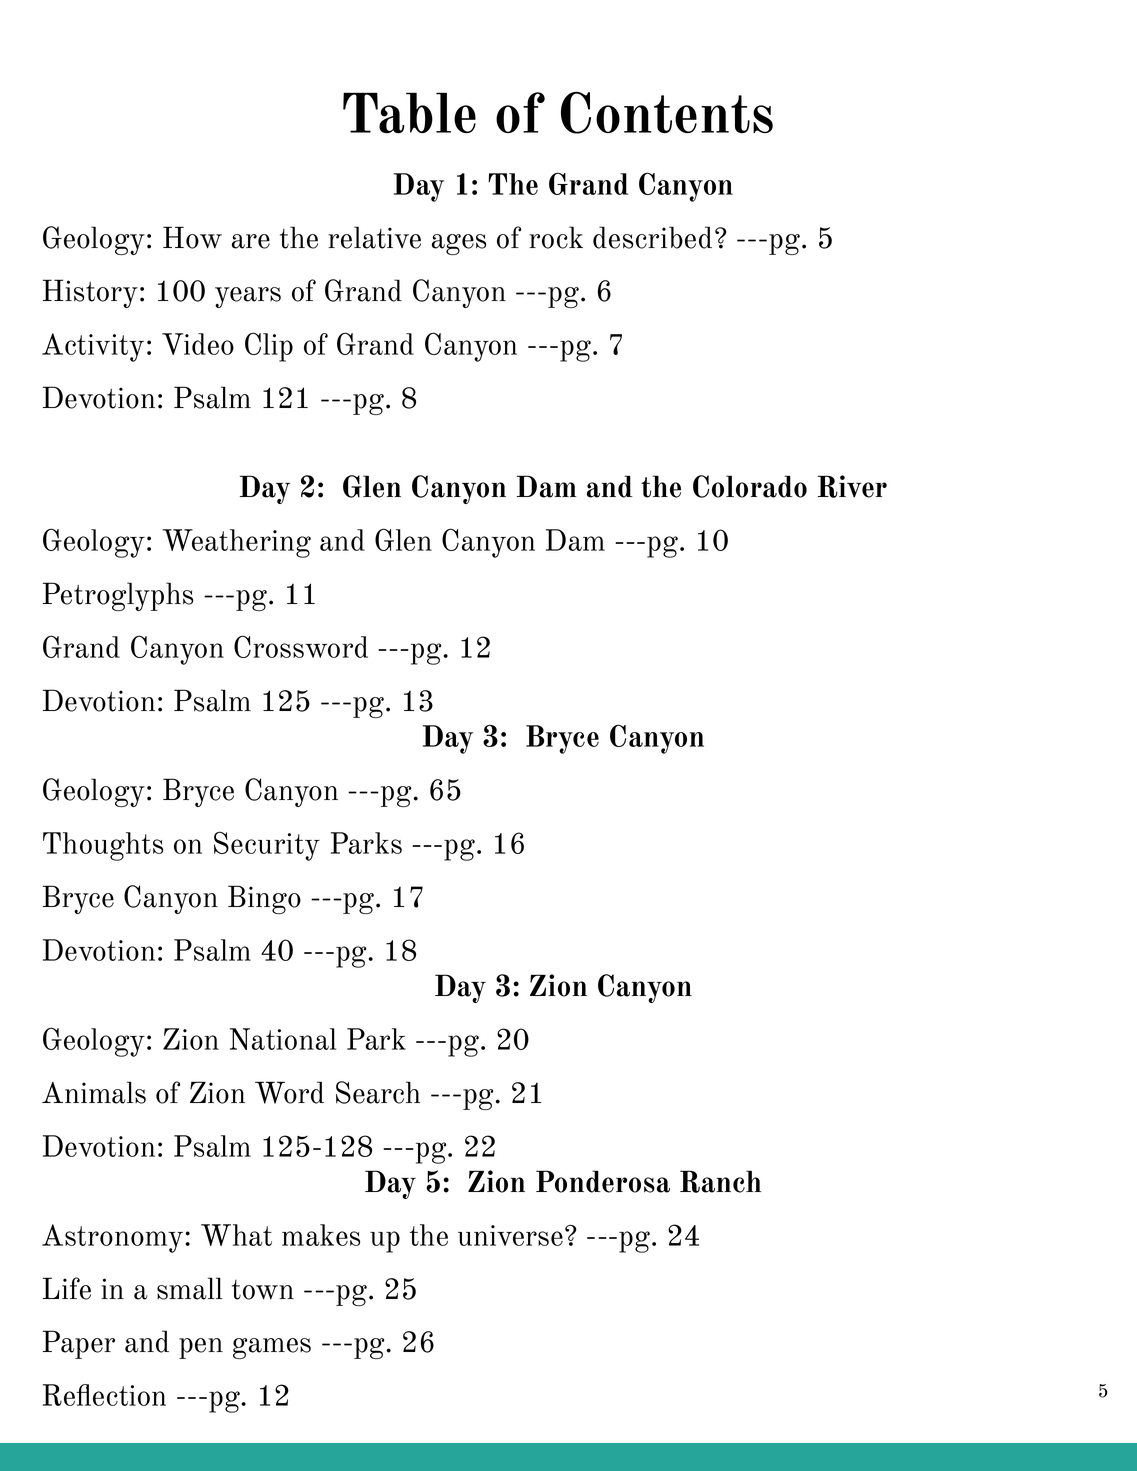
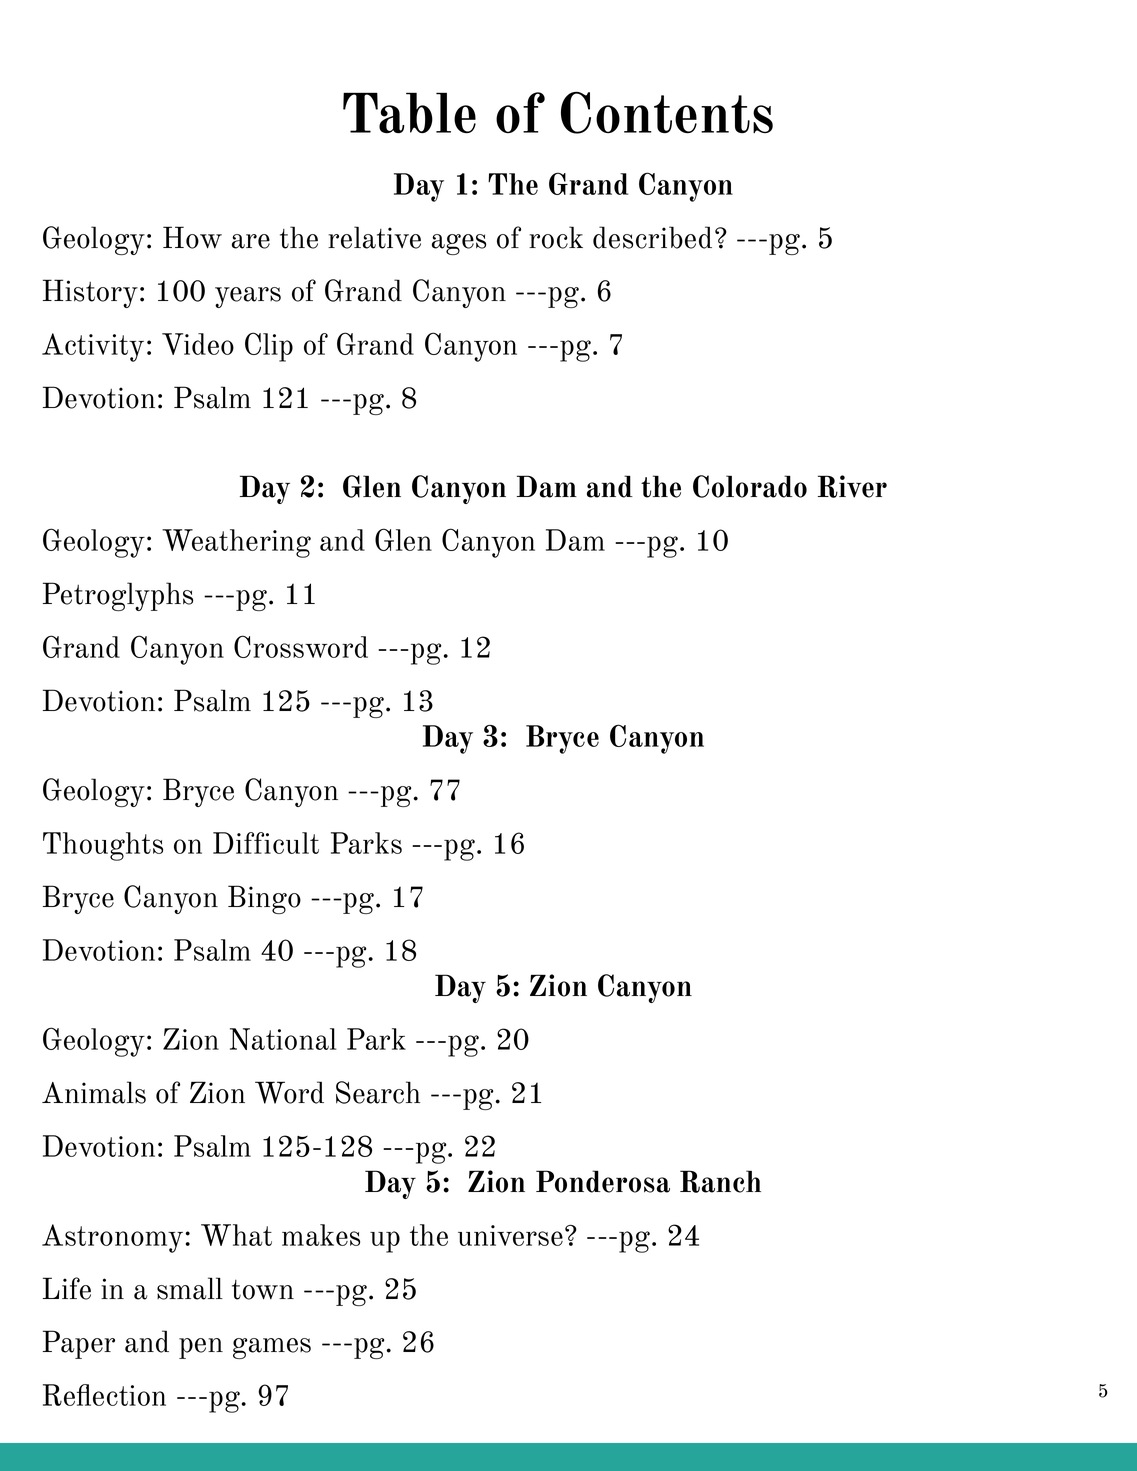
65: 65 -> 77 (445, 791)
Security: Security -> Difficult (266, 844)
3: 3 -> 5 (508, 987)
Reflection ---pg 12: 12 -> 97 (274, 1397)
